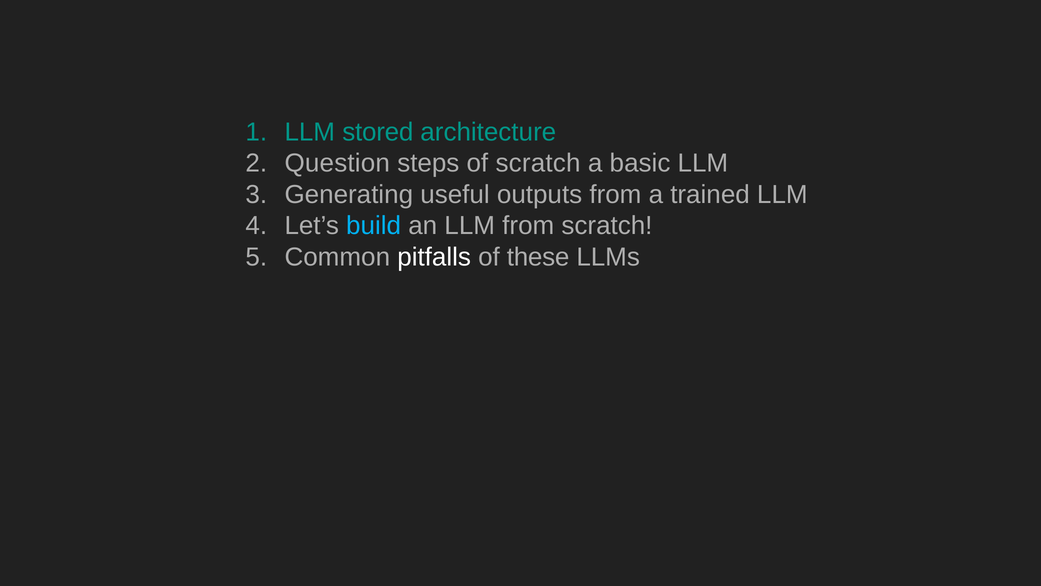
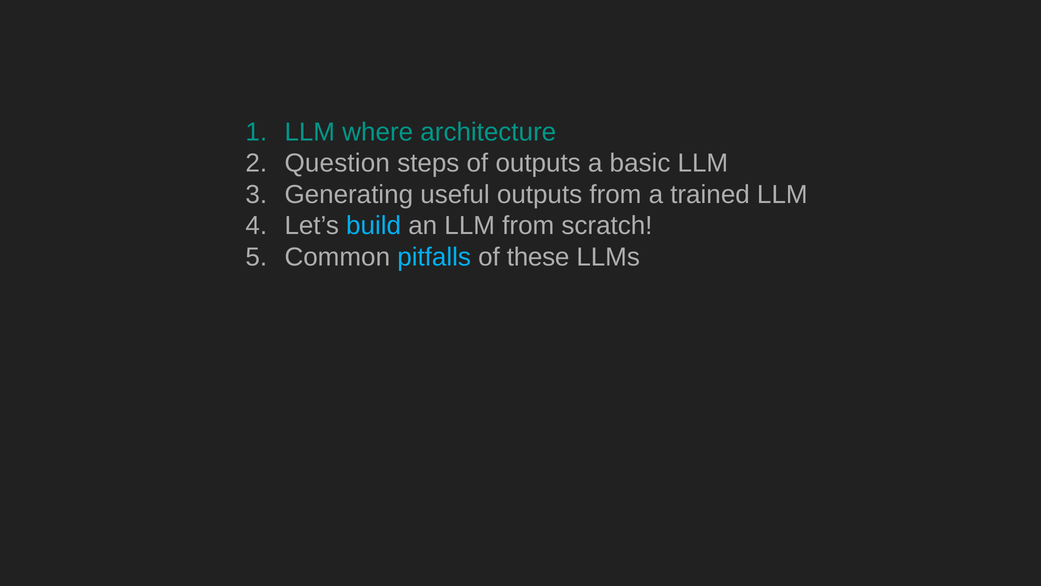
stored: stored -> where (378, 132)
of scratch: scratch -> outputs (538, 163)
pitfalls colour: white -> light blue (434, 257)
